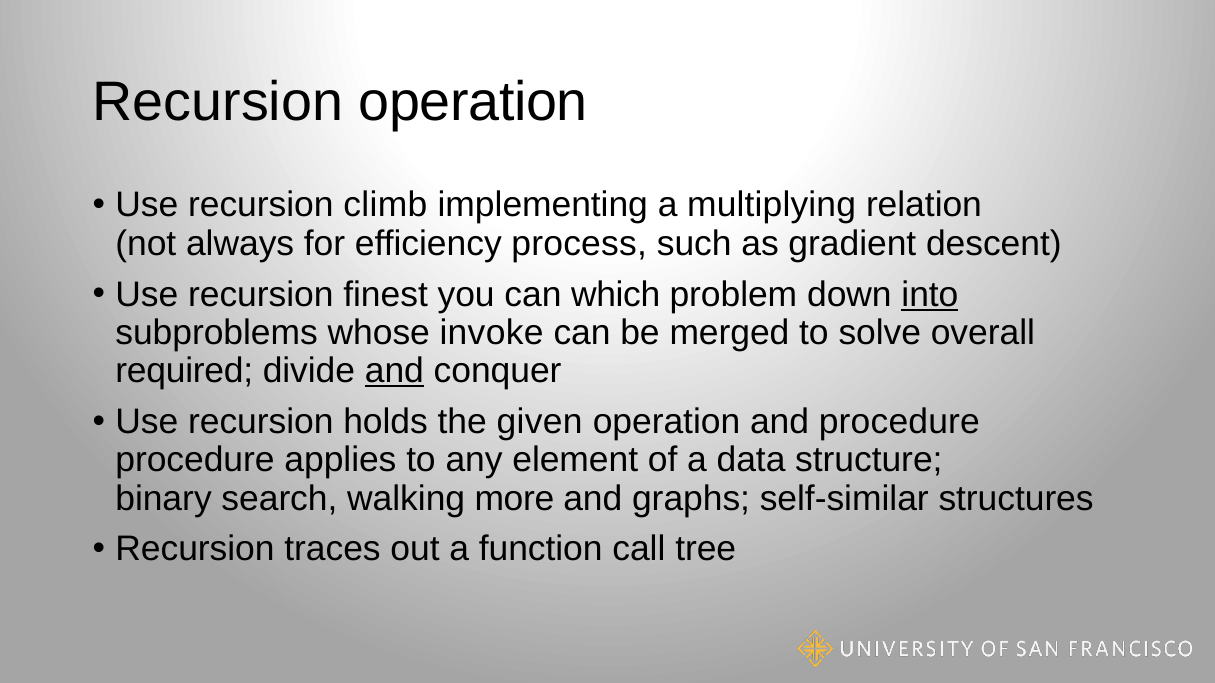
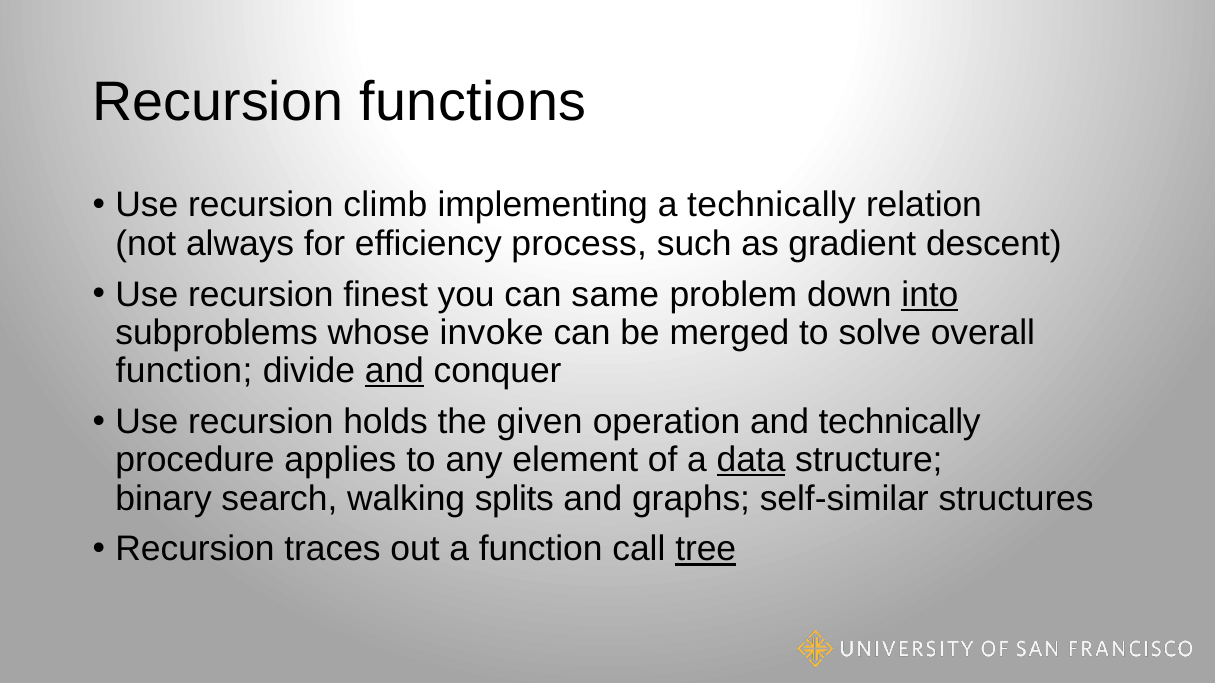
Recursion operation: operation -> functions (473, 102)
a multiplying: multiplying -> technically (772, 205)
which: which -> same (615, 295)
required: required -> function (184, 371)
and procedure: procedure -> technically (900, 422)
data underline: none -> present (751, 460)
more: more -> splits (514, 499)
tree underline: none -> present (706, 550)
